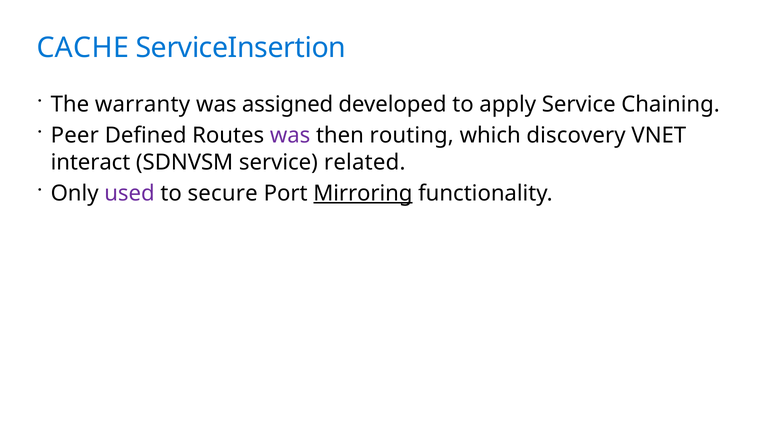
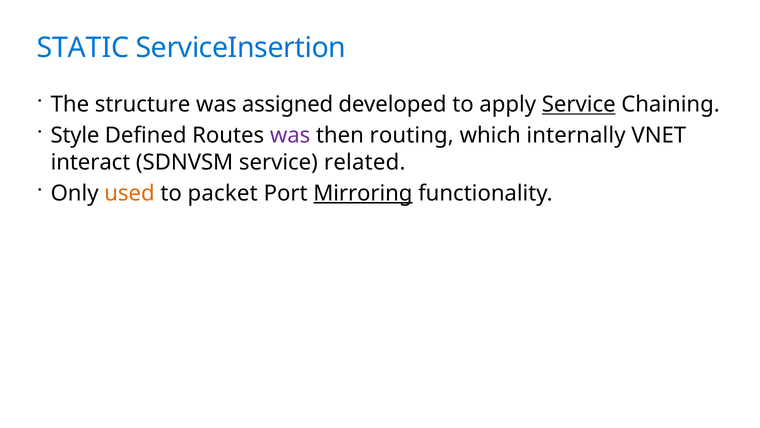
CACHE: CACHE -> STATIC (83, 48)
warranty: warranty -> structure (143, 104)
Service underline: none -> present (579, 104)
Peer: Peer -> Style (75, 135)
discovery: discovery -> internally (576, 135)
used colour: purple -> orange (130, 193)
secure: secure -> packet (223, 193)
